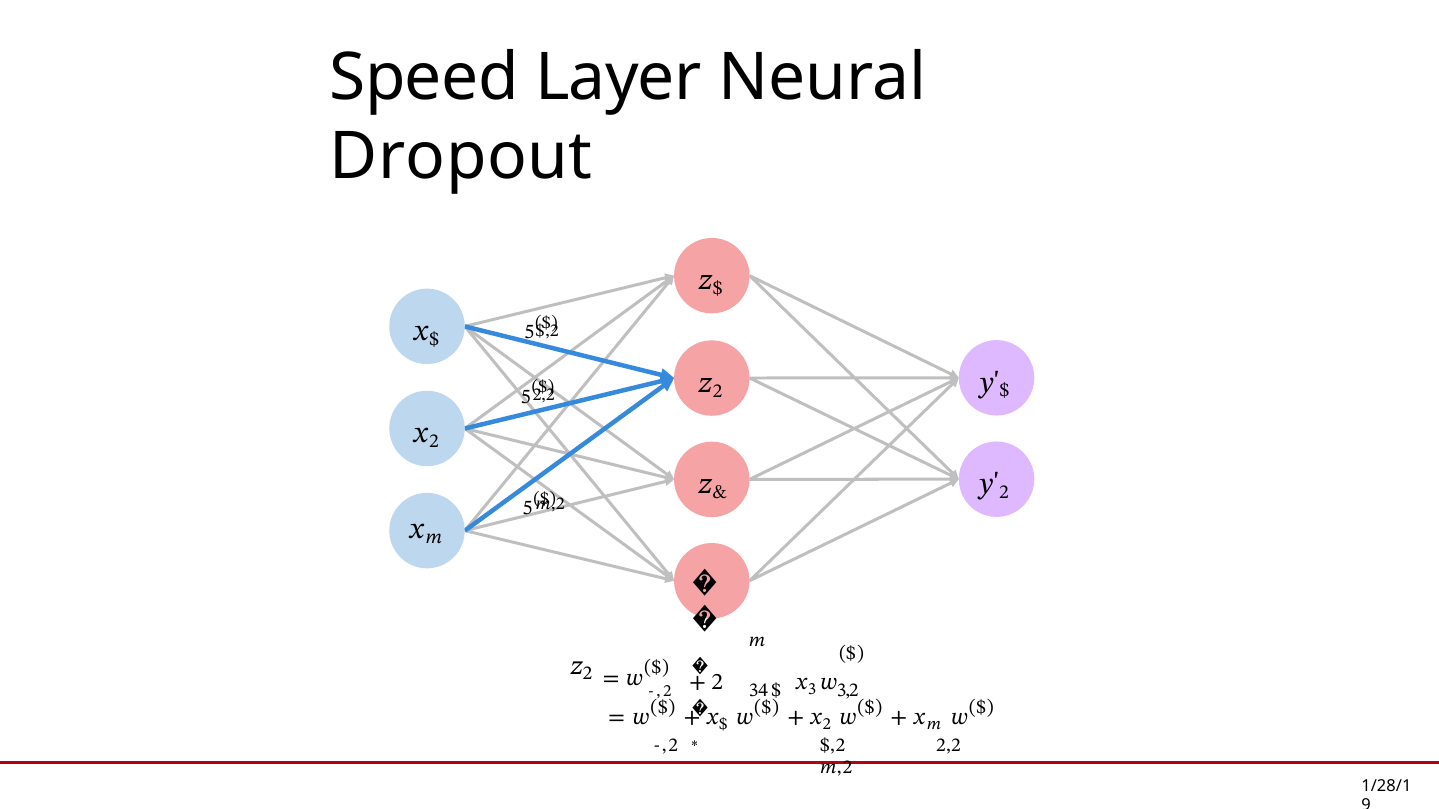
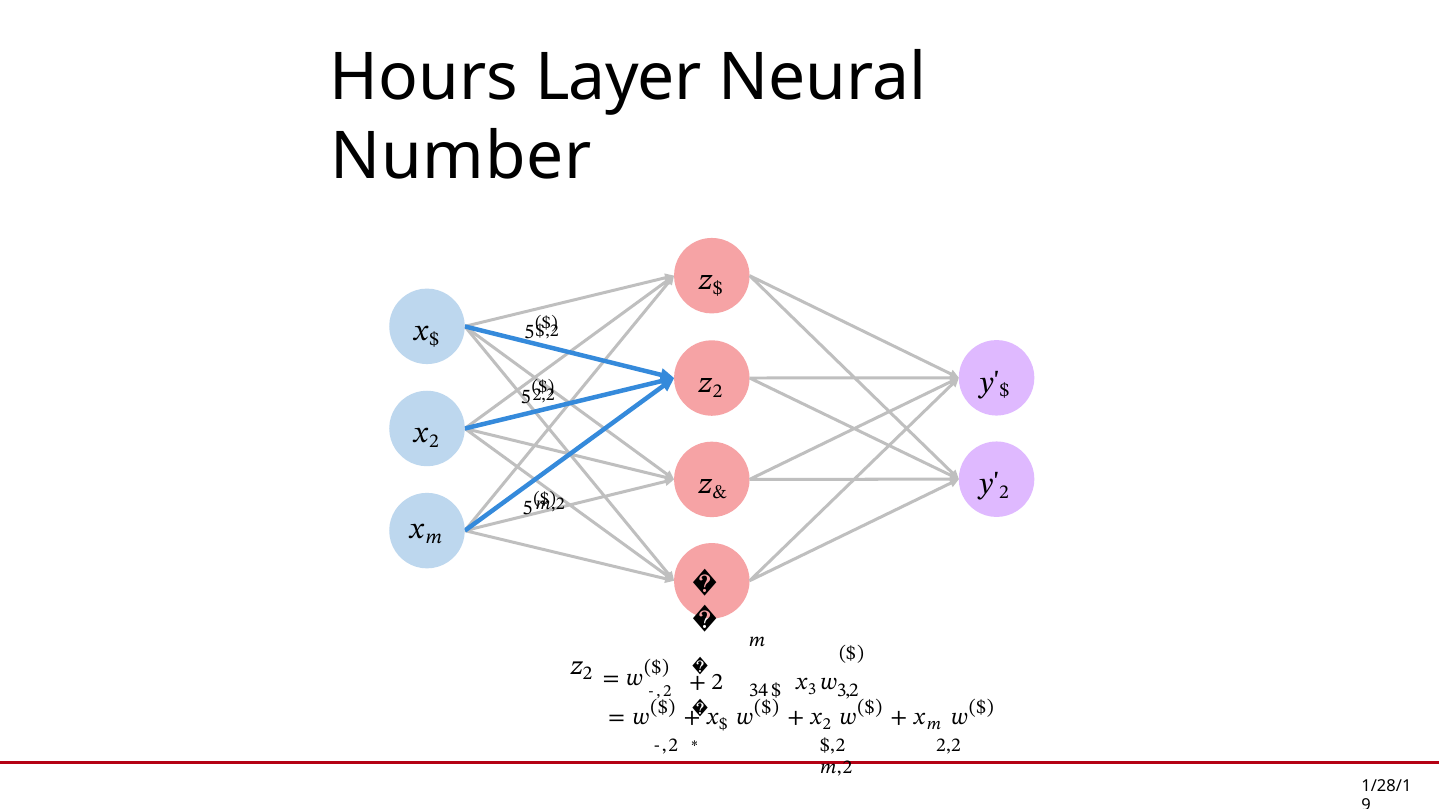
Speed: Speed -> Hours (424, 77)
Dropout: Dropout -> Number (461, 157)
